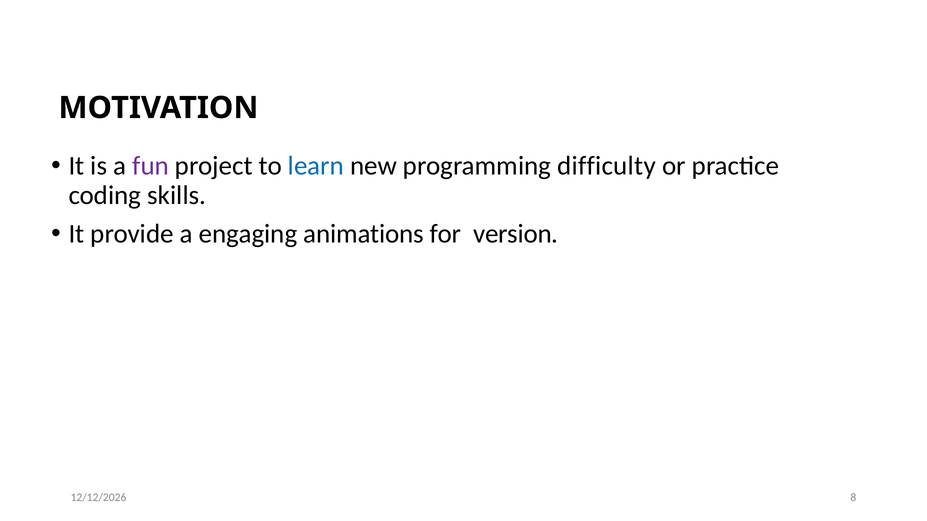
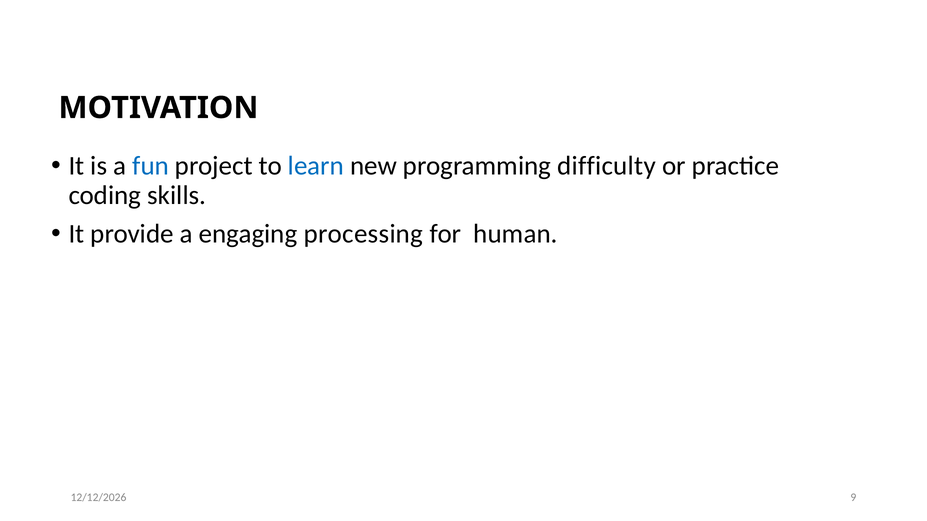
fun colour: purple -> blue (151, 166)
animations: animations -> processing (363, 234)
version: version -> human (516, 234)
8: 8 -> 9 (853, 498)
